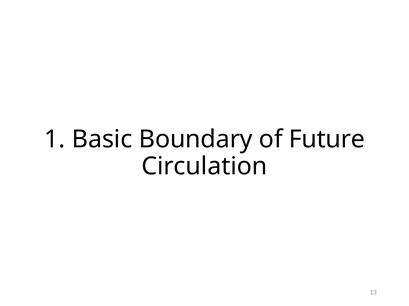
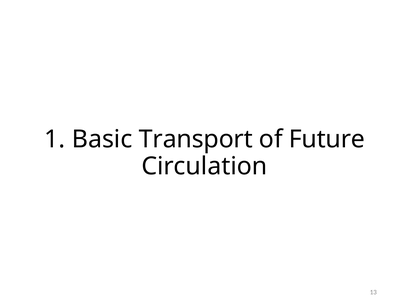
Boundary: Boundary -> Transport (196, 140)
